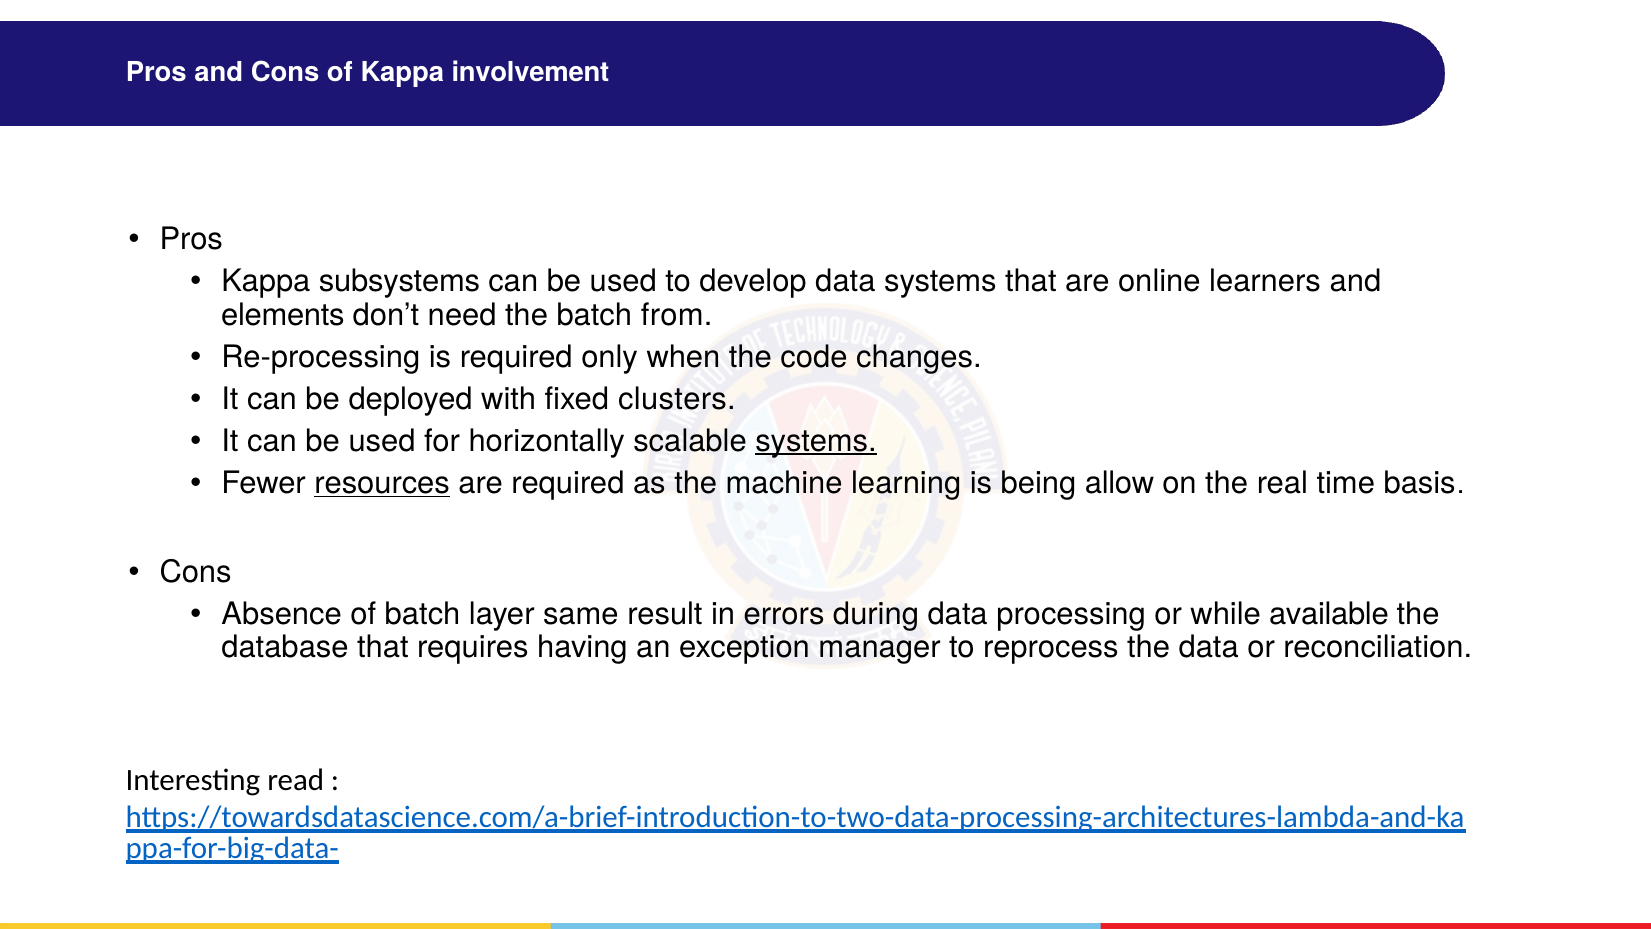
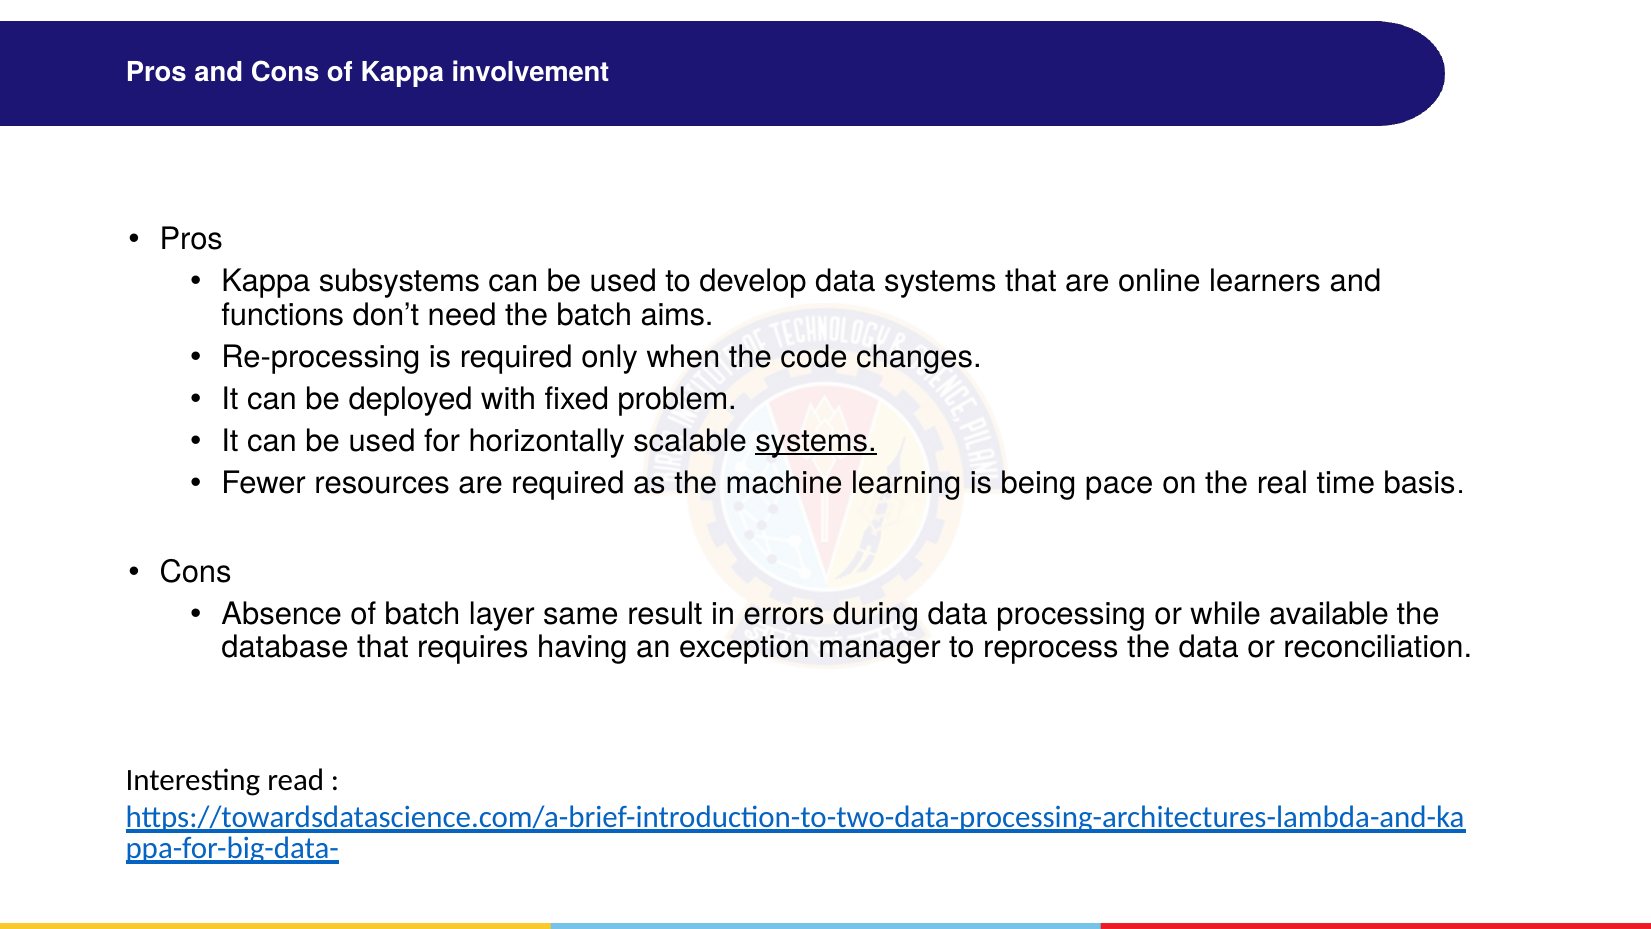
elements: elements -> functions (283, 315)
from: from -> aims (677, 315)
clusters: clusters -> problem (677, 399)
resources underline: present -> none (382, 483)
allow: allow -> pace (1119, 483)
